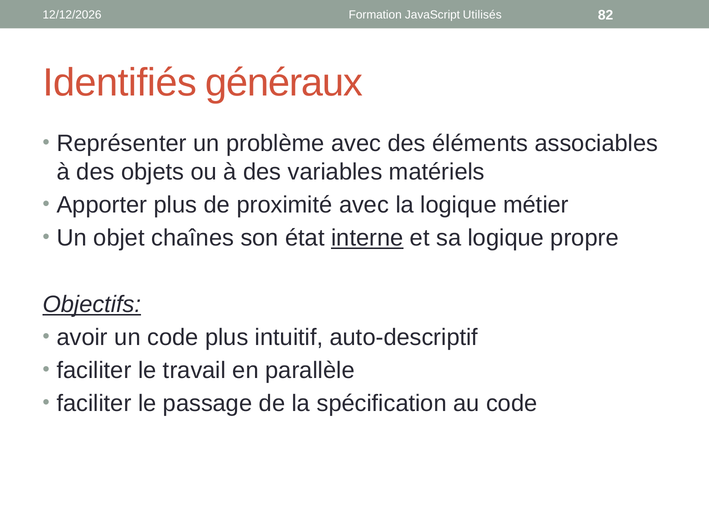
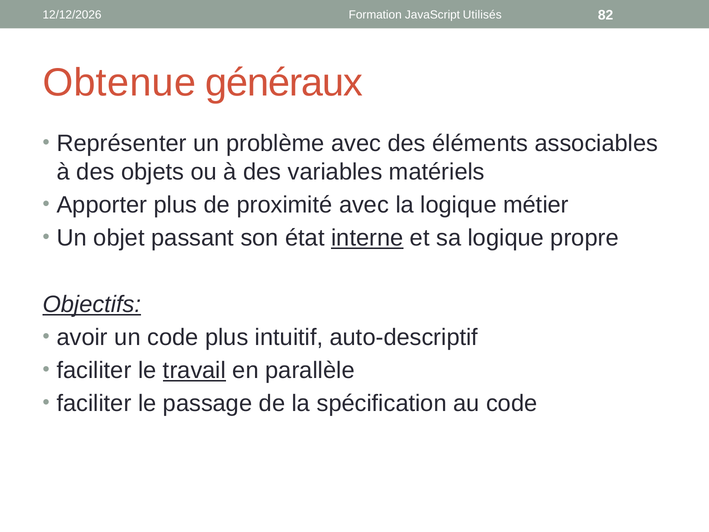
Identifiés: Identifiés -> Obtenue (119, 83)
chaînes: chaînes -> passant (193, 238)
travail underline: none -> present (194, 370)
